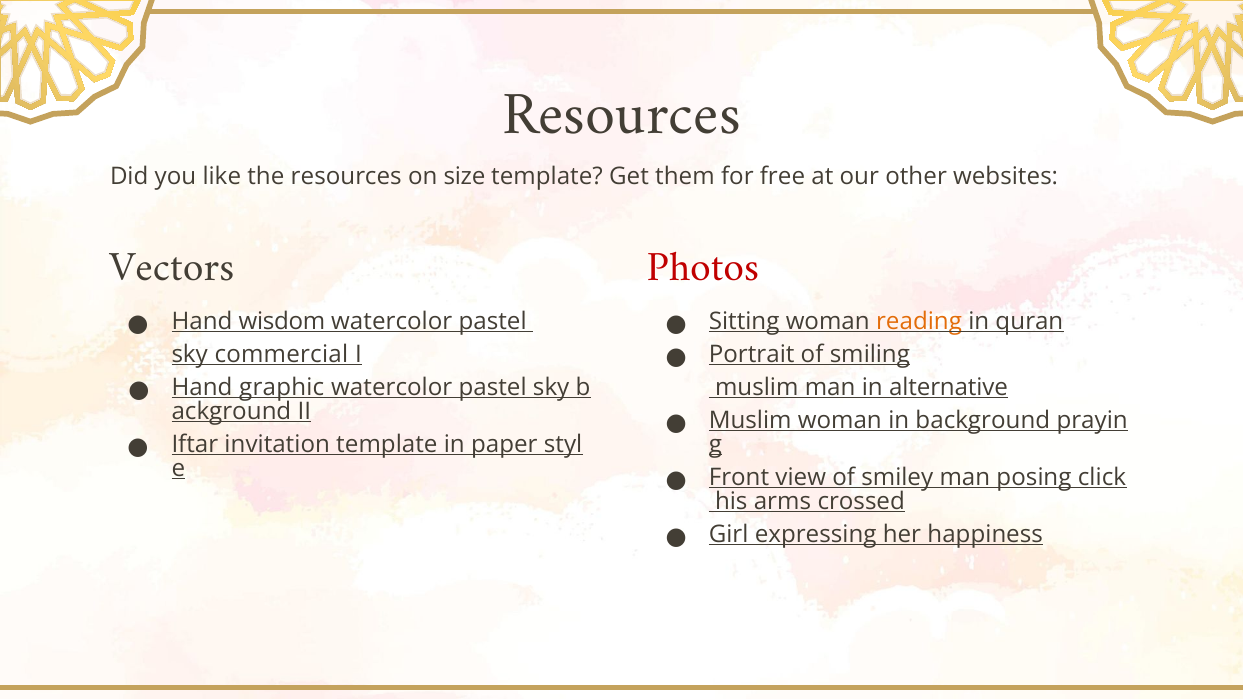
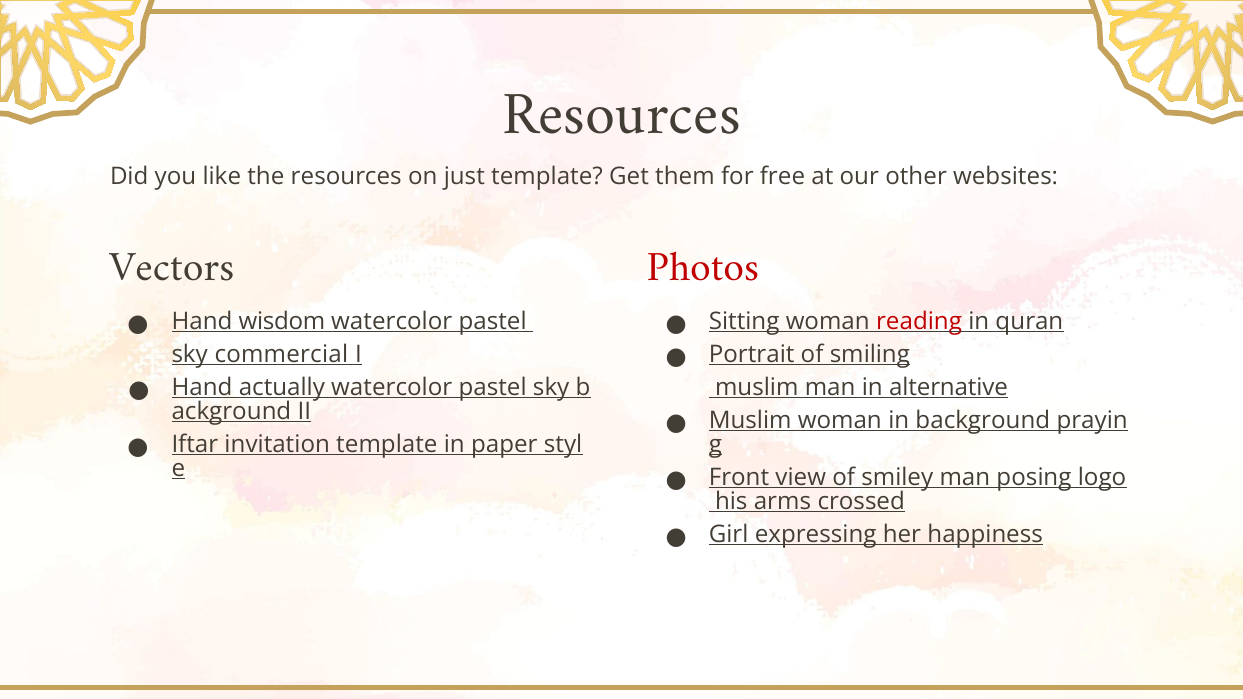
size: size -> just (464, 177)
reading colour: orange -> red (919, 322)
graphic: graphic -> actually (282, 388)
click: click -> logo (1102, 478)
